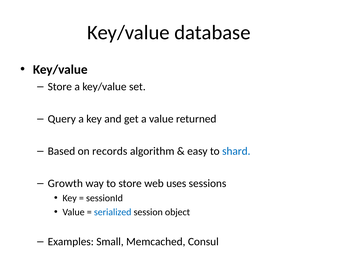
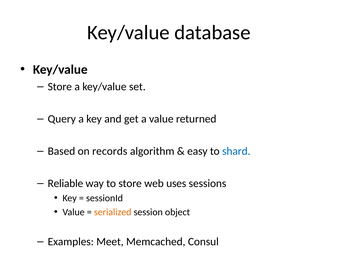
Growth: Growth -> Reliable (65, 184)
serialized colour: blue -> orange (113, 213)
Small: Small -> Meet (110, 242)
